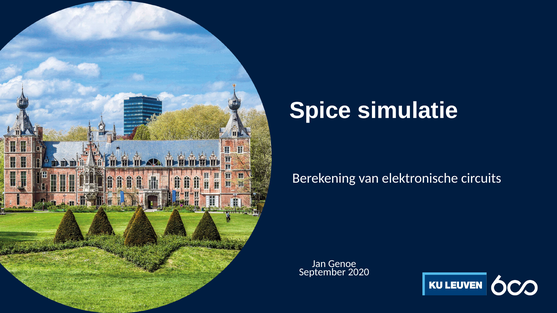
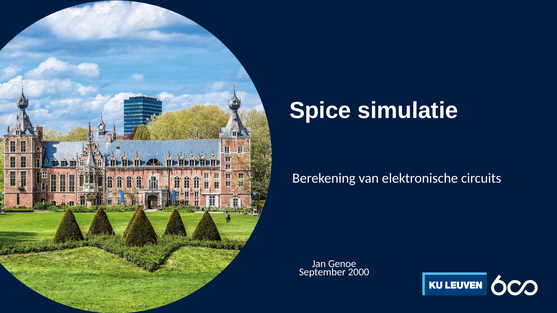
2020: 2020 -> 2000 (359, 272)
